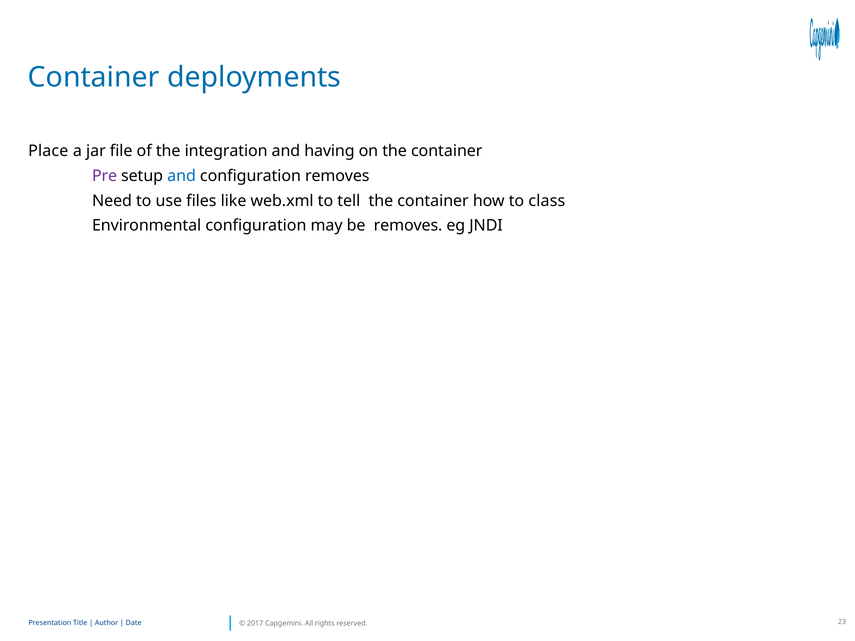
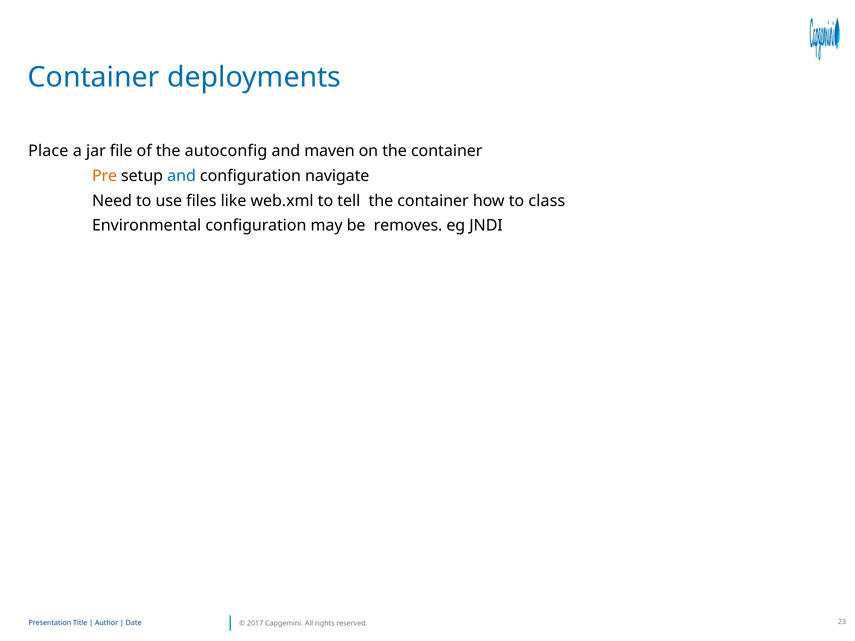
integration: integration -> autoconfig (226, 151)
having: having -> maven (329, 151)
Pre colour: purple -> orange (105, 176)
configuration removes: removes -> navigate (337, 176)
